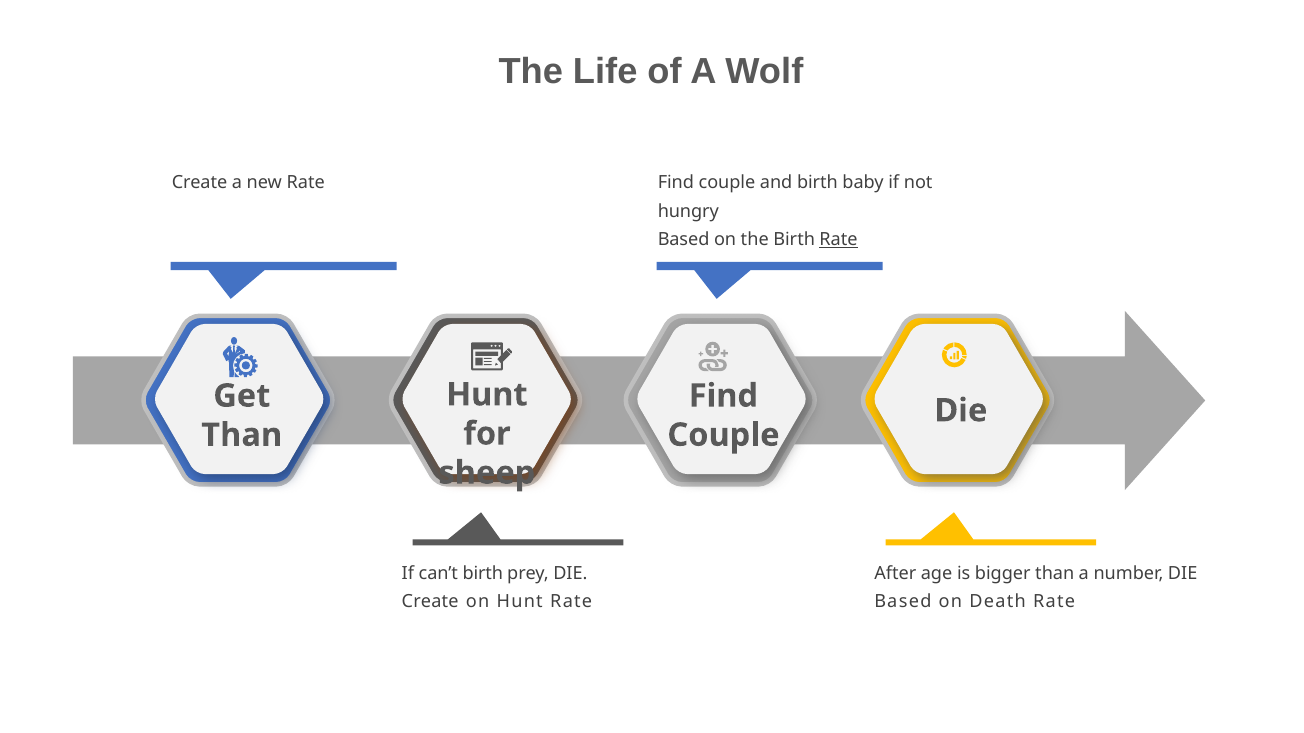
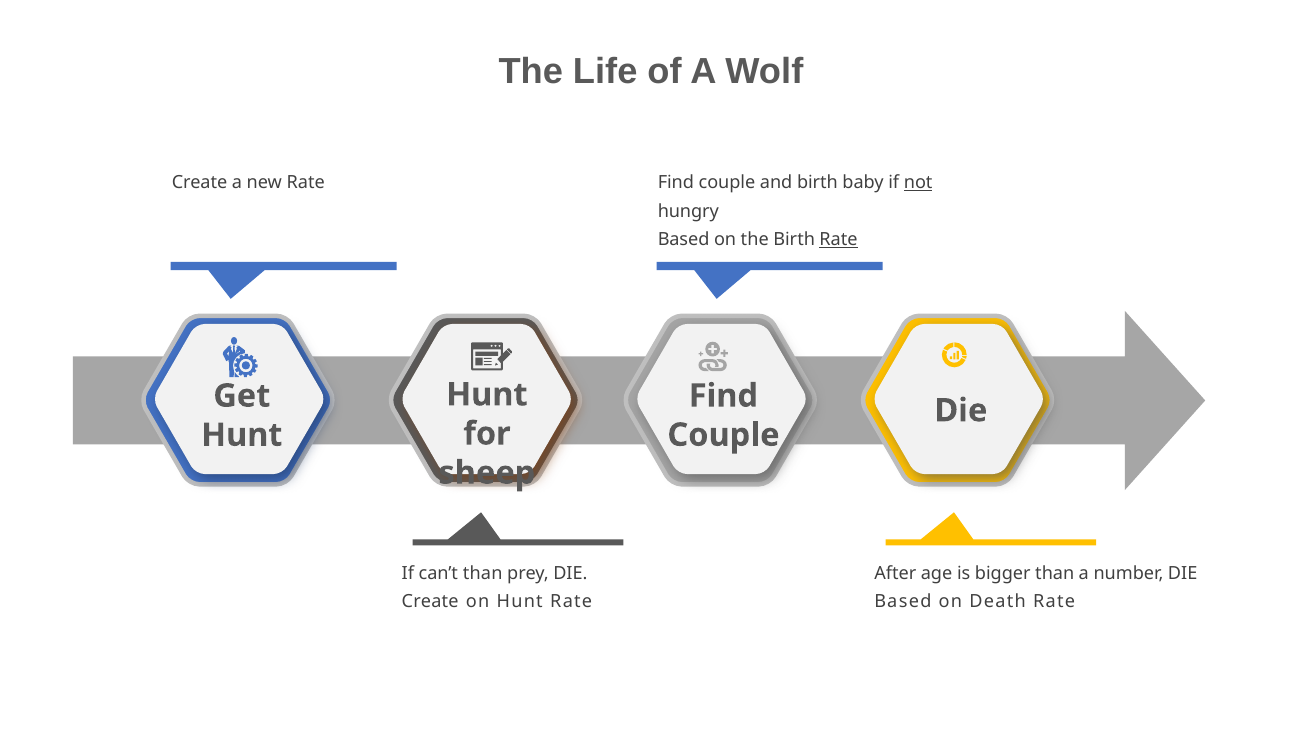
not underline: none -> present (918, 183)
Than: Than -> Hunt (242, 435)
can’t birth: birth -> than (483, 574)
